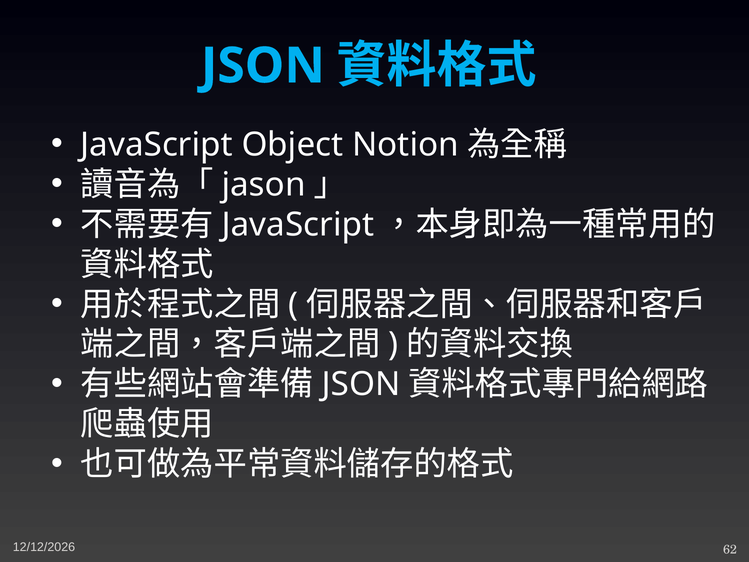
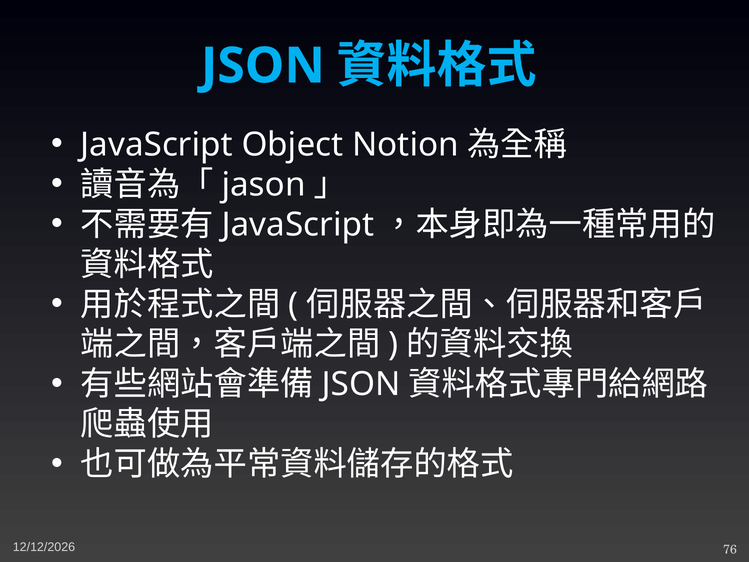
62: 62 -> 76 (730, 549)
